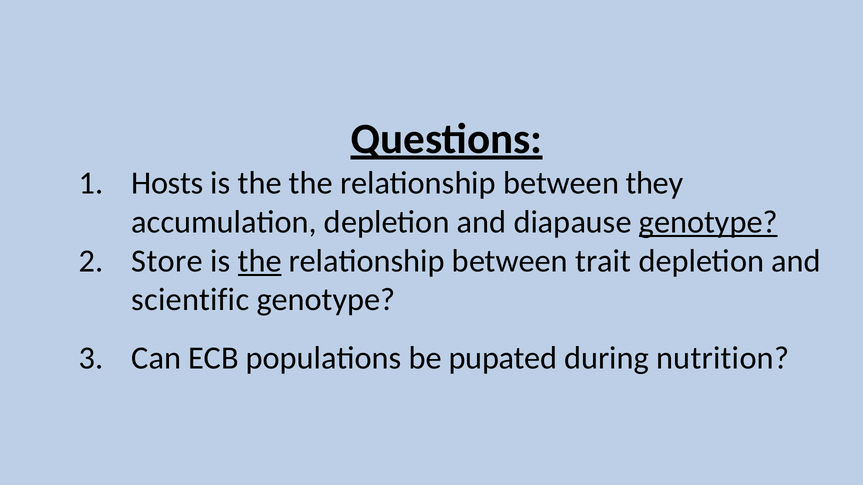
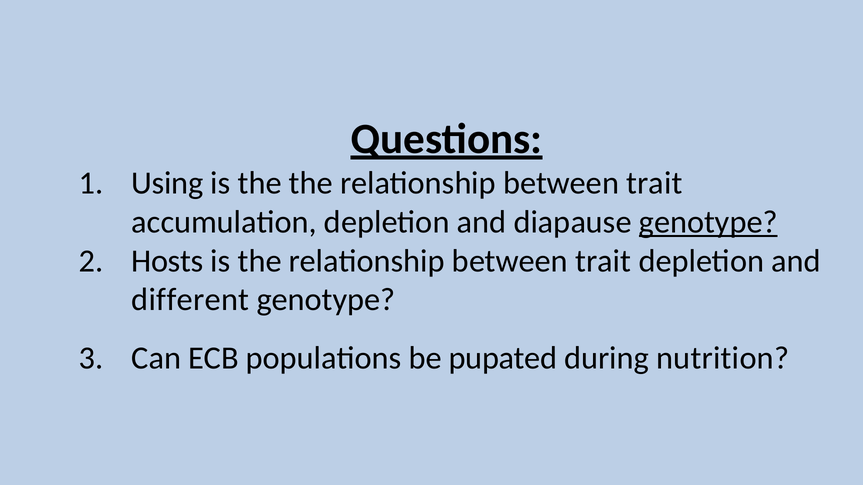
Hosts: Hosts -> Using (167, 183)
they: they -> trait (654, 183)
Store: Store -> Hosts (167, 261)
the underline: present -> none (260, 261)
scientific: scientific -> different (190, 300)
